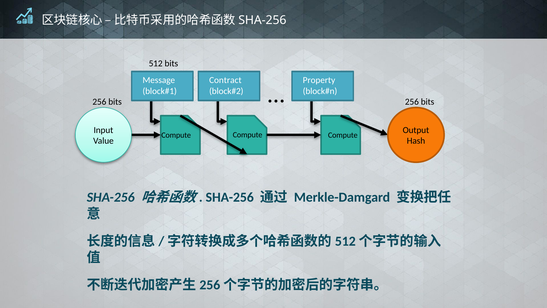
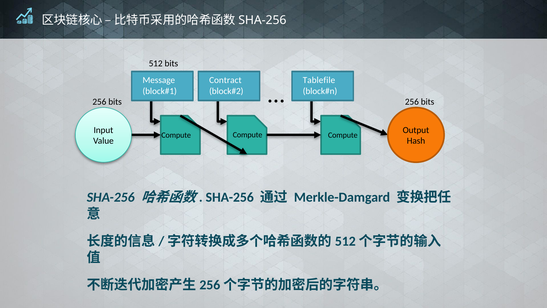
Property: Property -> Tablefile (319, 80)
